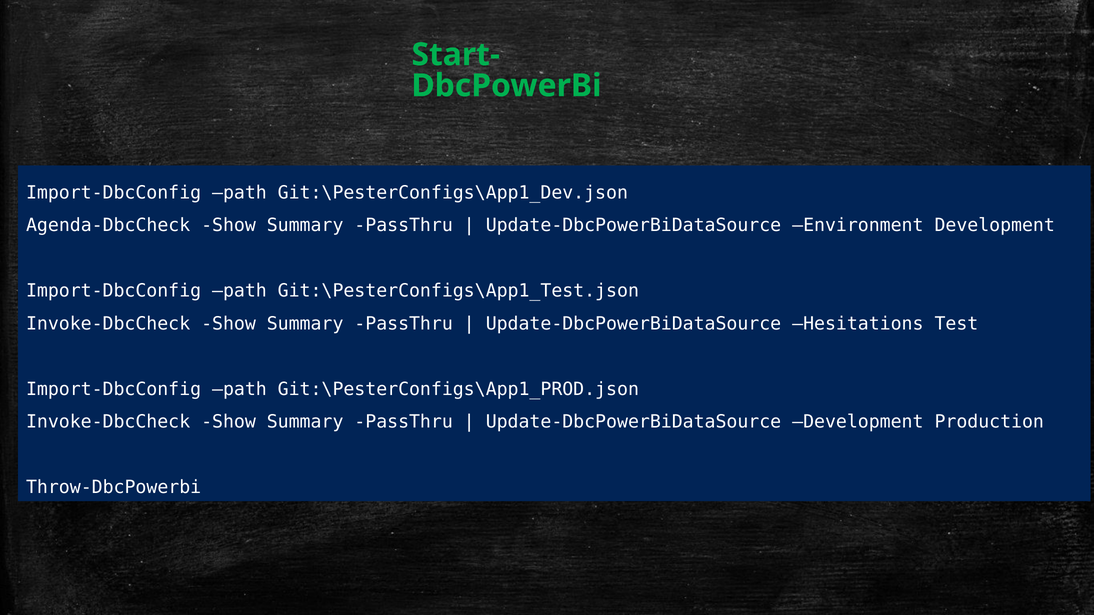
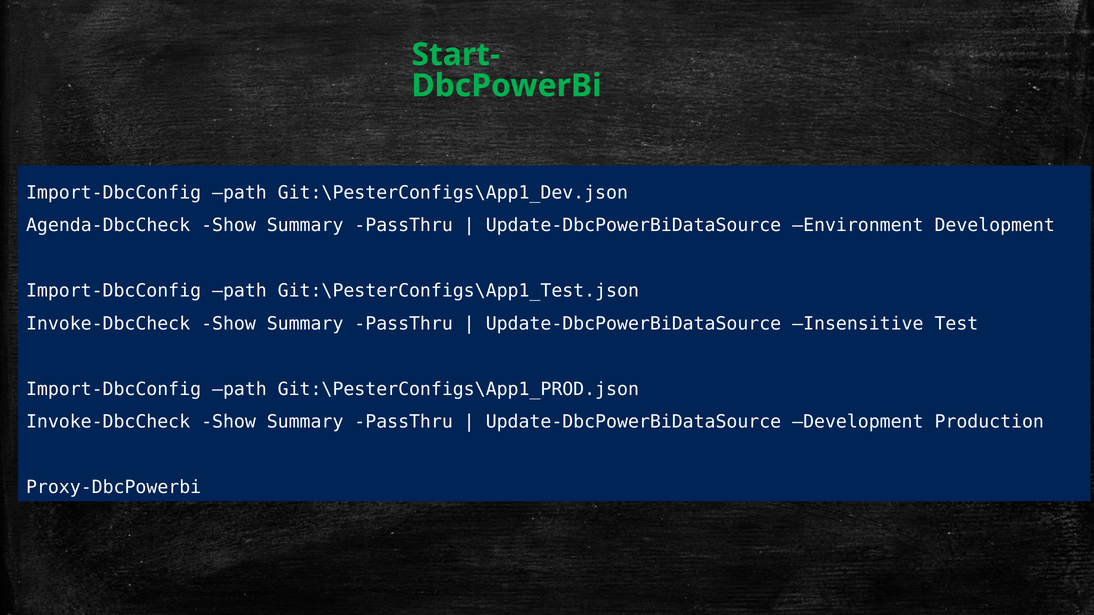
Hesitations: Hesitations -> Insensitive (858, 324)
Throw-DbcPowerbi: Throw-DbcPowerbi -> Proxy-DbcPowerbi (114, 488)
